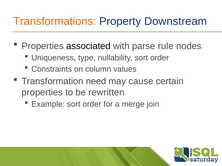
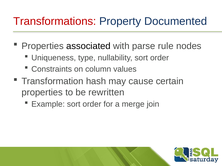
Transformations colour: orange -> red (55, 21)
Downstream: Downstream -> Documented (176, 21)
need: need -> hash (96, 82)
